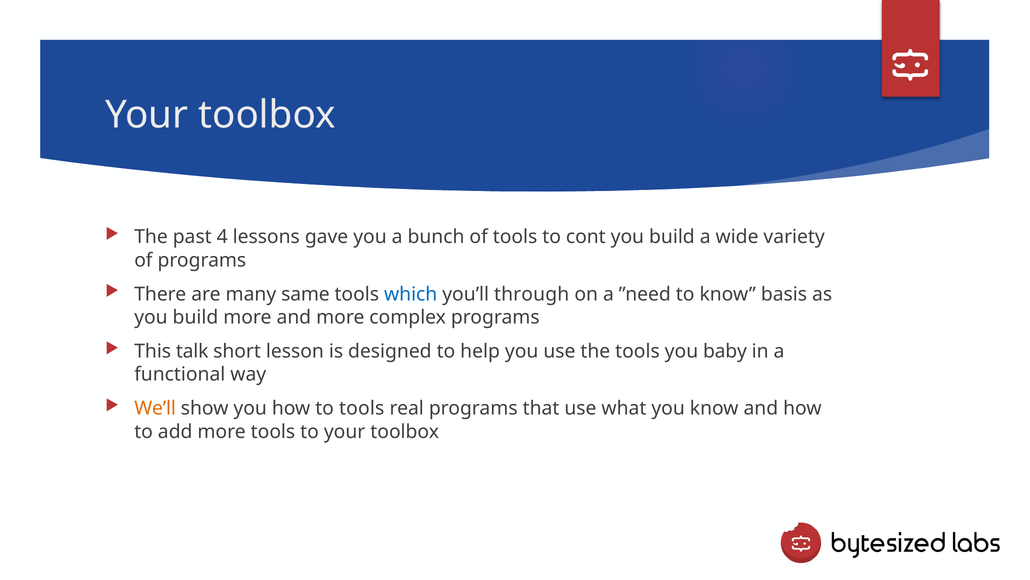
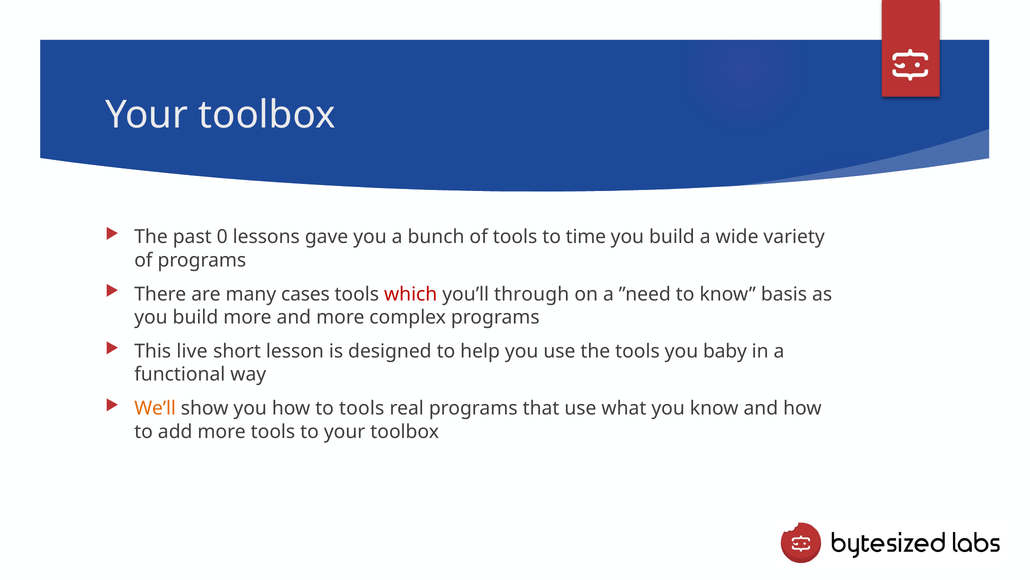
4: 4 -> 0 (222, 237)
cont: cont -> time (586, 237)
same: same -> cases (305, 294)
which colour: blue -> red (411, 294)
talk: talk -> live (192, 351)
